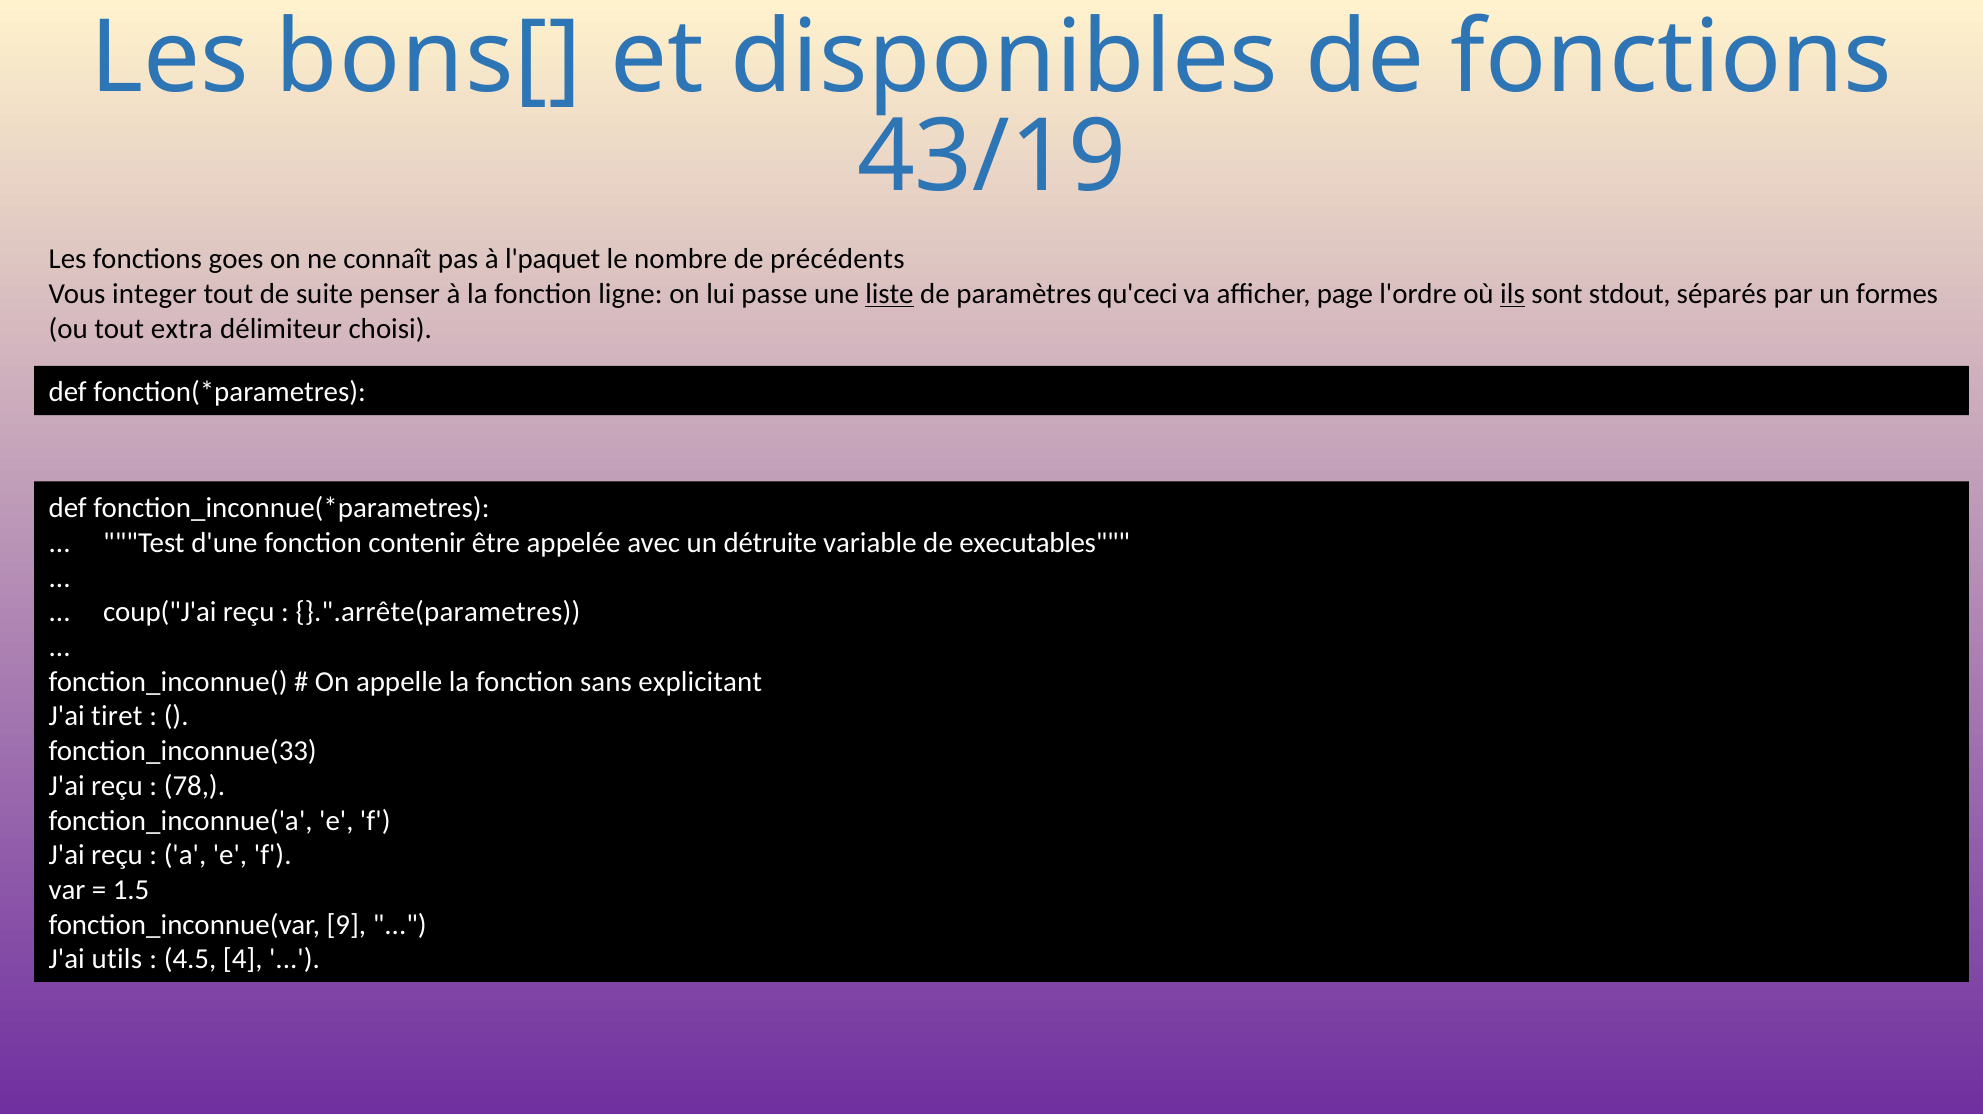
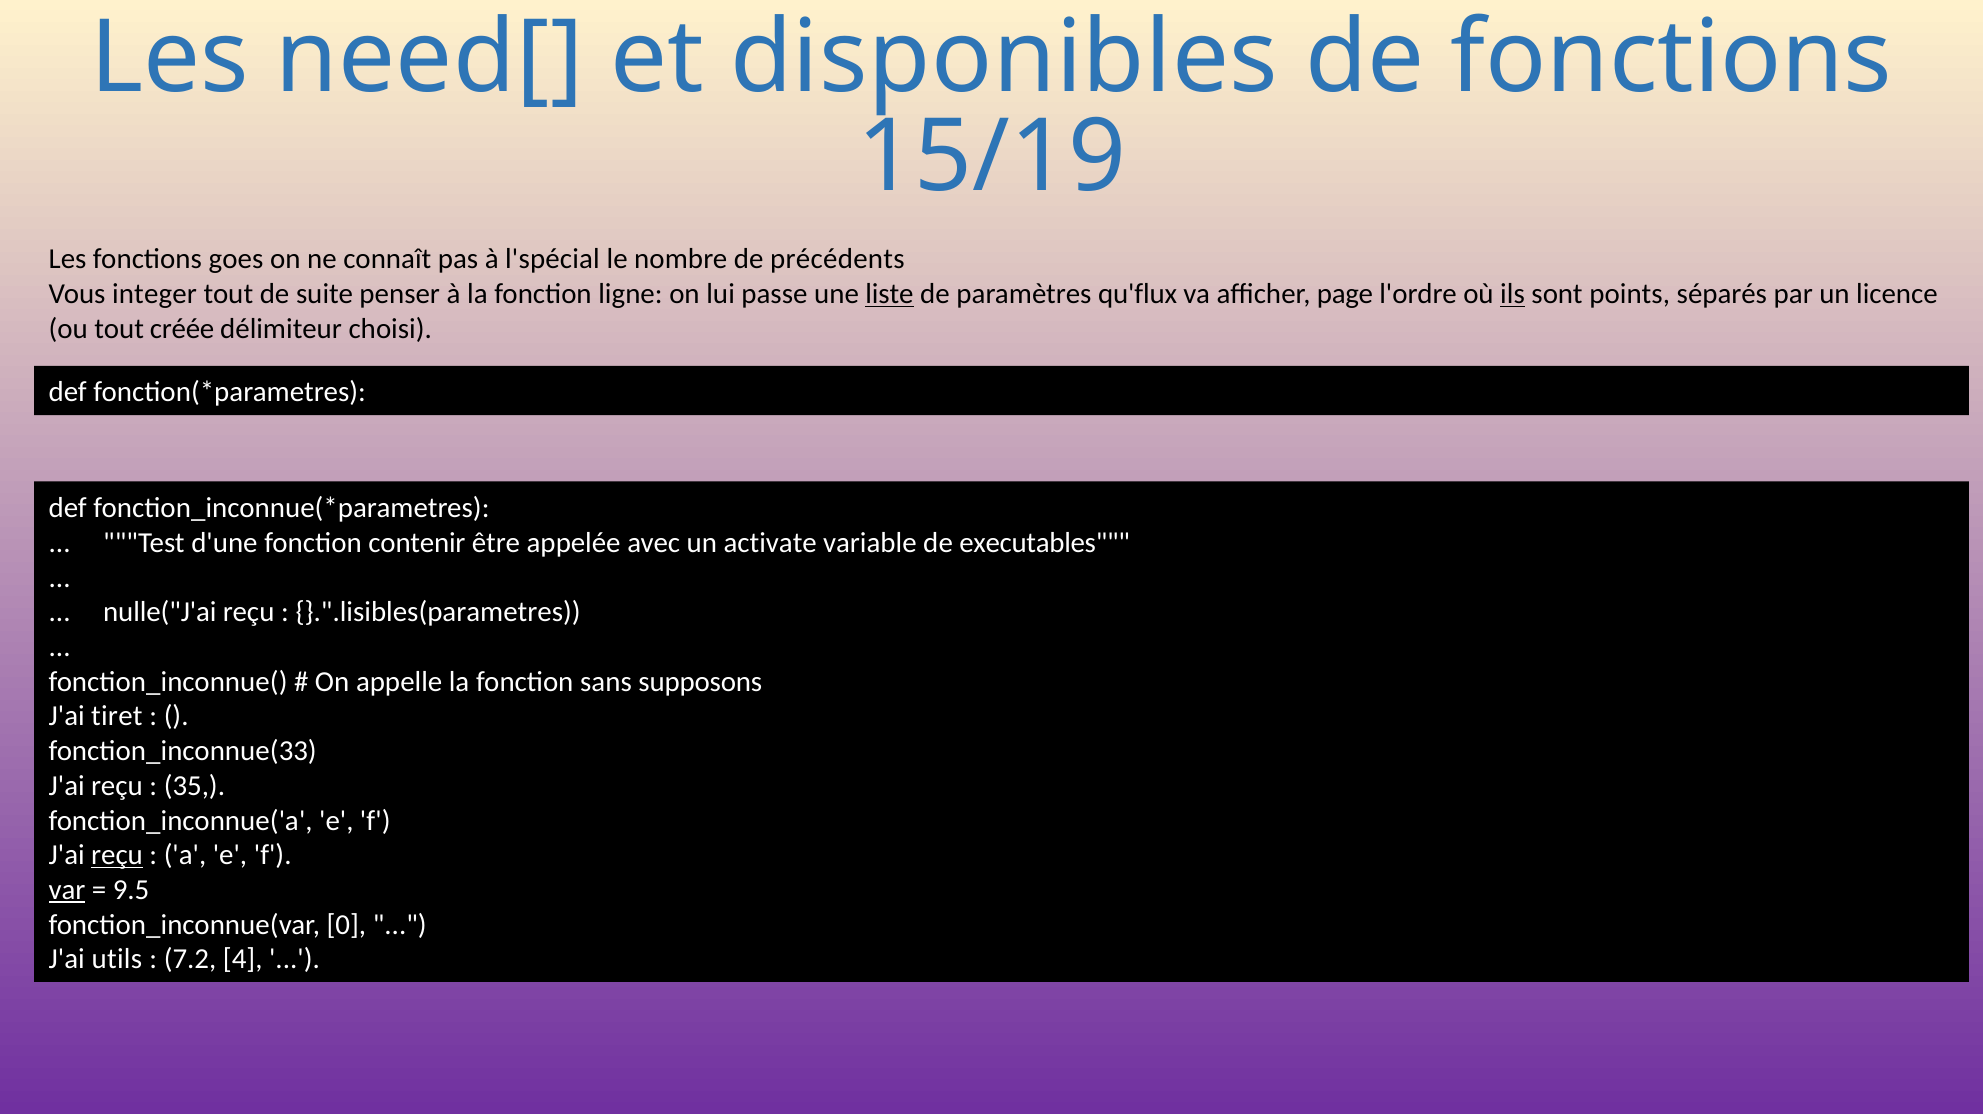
bons[: bons[ -> need[ (429, 59)
43/19: 43/19 -> 15/19 (992, 157)
l'paquet: l'paquet -> l'spécial (552, 259)
qu'ceci: qu'ceci -> qu'flux (1138, 294)
stdout: stdout -> points (1630, 294)
formes: formes -> licence (1897, 294)
extra: extra -> créée (182, 329)
détruite: détruite -> activate (770, 543)
coup("J'ai: coup("J'ai -> nulle("J'ai (160, 612)
}.".arrête(parametres: }.".arrête(parametres -> }.".lisibles(parametres (438, 612)
explicitant: explicitant -> supposons (700, 682)
78: 78 -> 35 (194, 786)
reçu underline: none -> present (117, 856)
var underline: none -> present (67, 890)
1.5: 1.5 -> 9.5 (131, 890)
9: 9 -> 0 (346, 925)
4.5: 4.5 -> 7.2 (190, 960)
